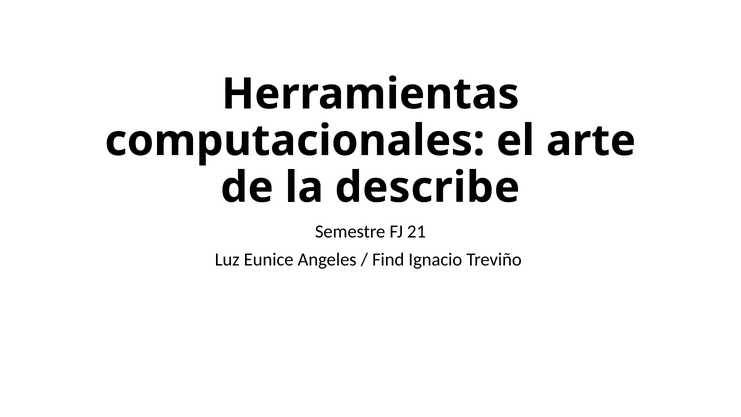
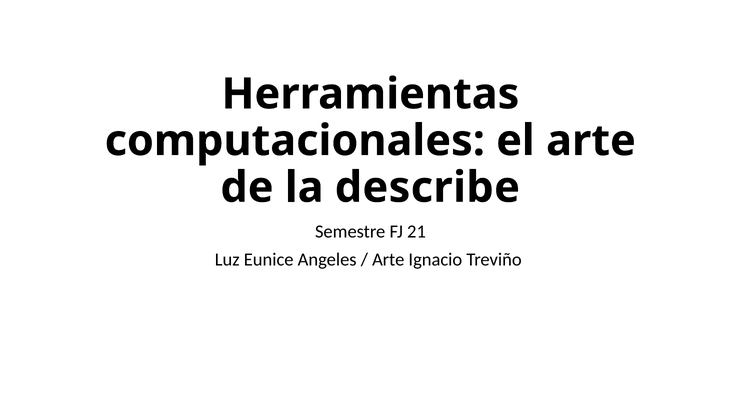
Find: Find -> Arte (388, 259)
